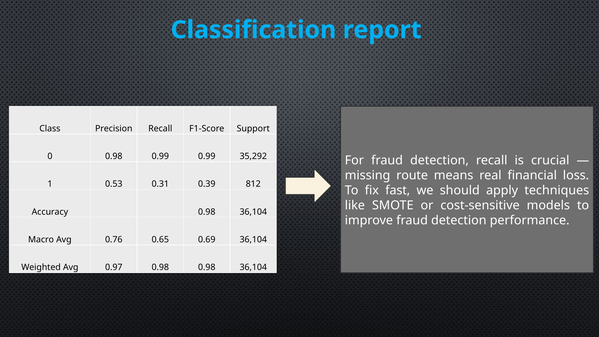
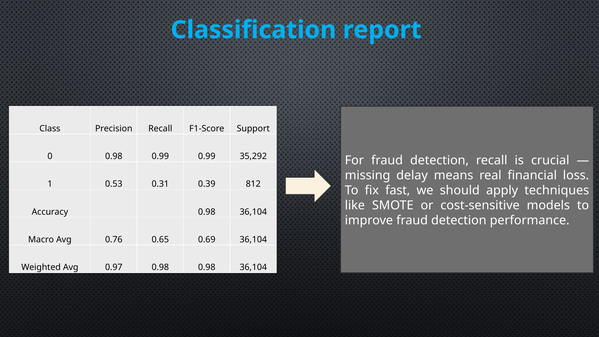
route: route -> delay (412, 175)
